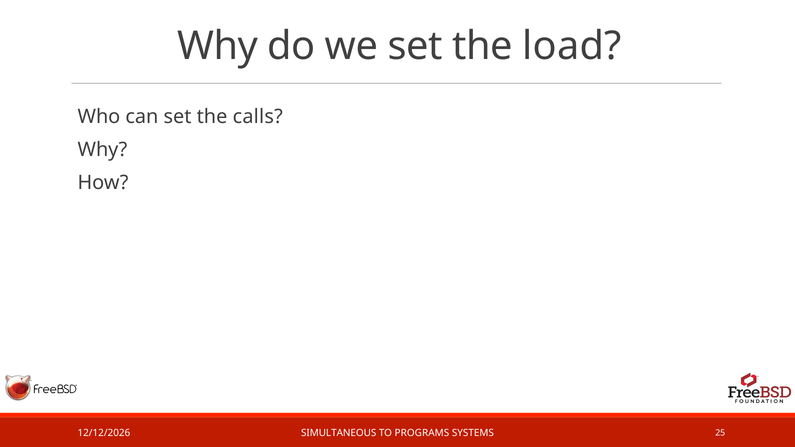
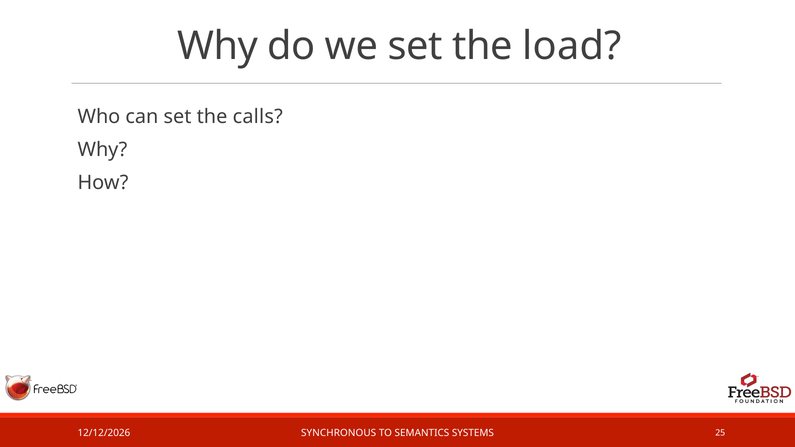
SIMULTANEOUS: SIMULTANEOUS -> SYNCHRONOUS (339, 433)
PROGRAMS: PROGRAMS -> SEMANTICS (422, 433)
